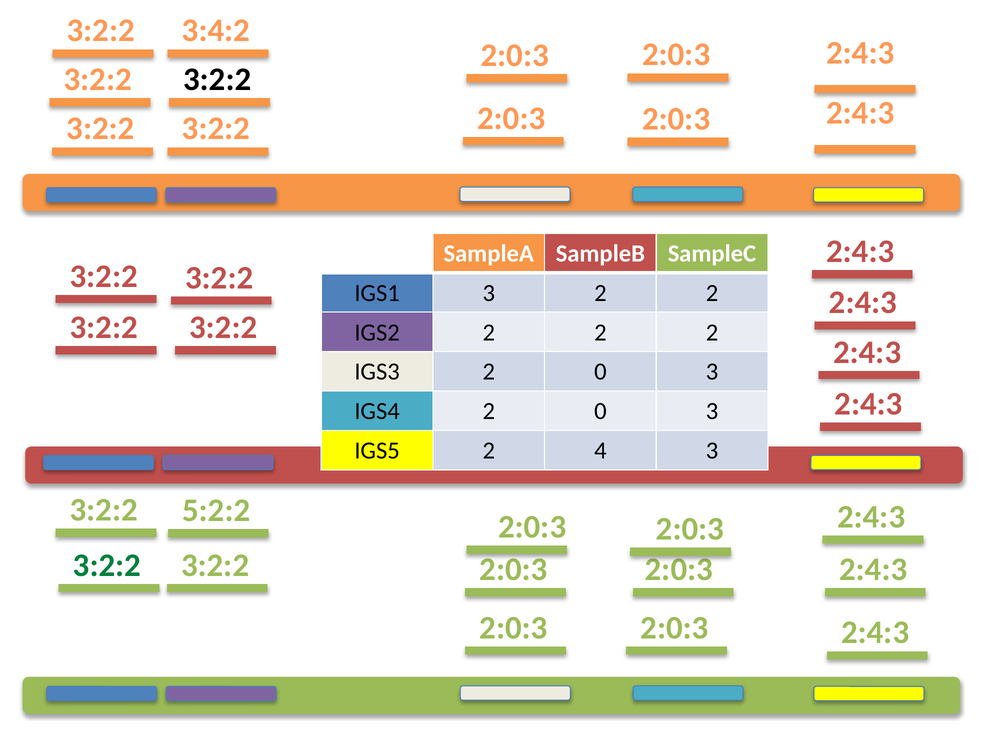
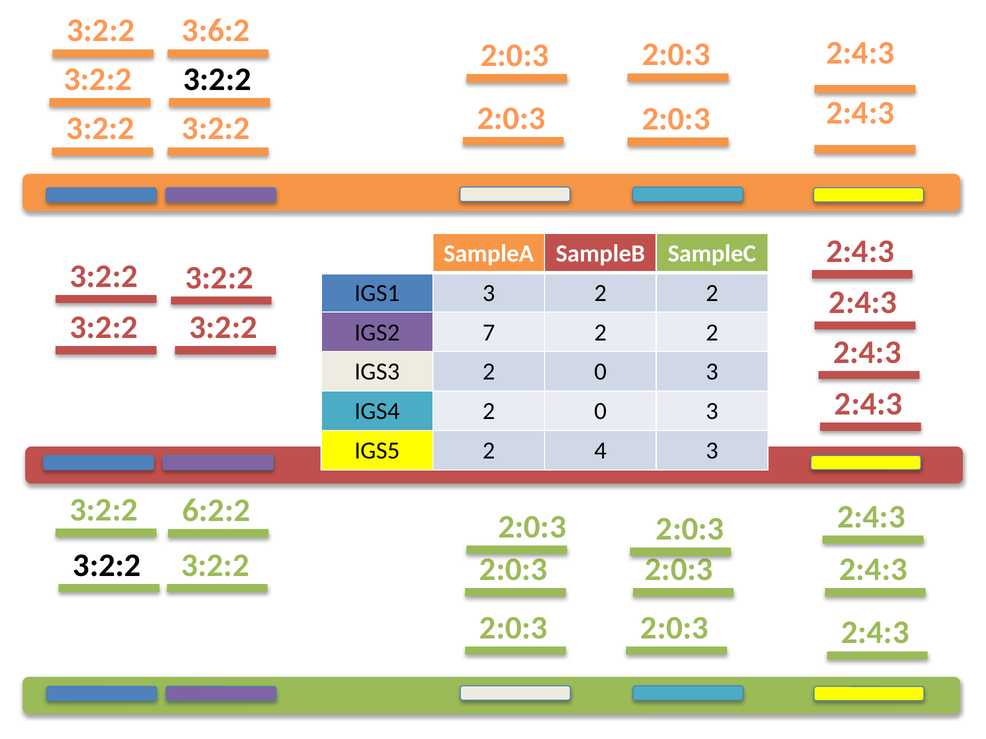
3:4:2: 3:4:2 -> 3:6:2 (216, 31)
IGS2 2: 2 -> 7 (489, 333)
5:2:2: 5:2:2 -> 6:2:2 (216, 511)
3:2:2 colour: green -> black (107, 566)
